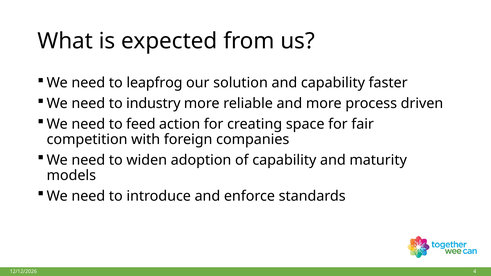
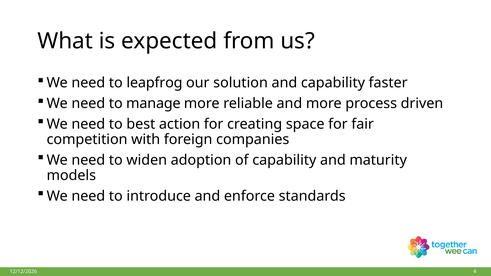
industry: industry -> manage (153, 104)
feed: feed -> best (141, 124)
